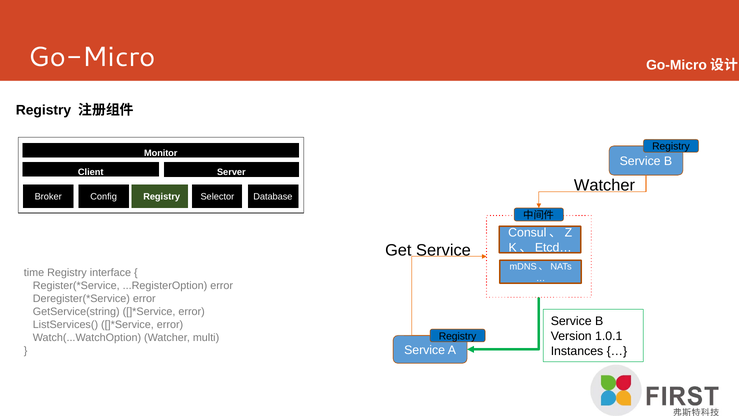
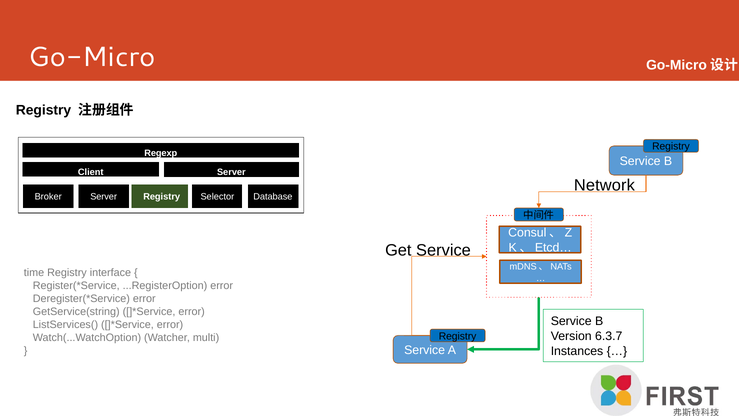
Monitor: Monitor -> Regexp (161, 153)
Watcher: Watcher -> Network (604, 185)
Broker Config: Config -> Server (104, 197)
1.0.1: 1.0.1 -> 6.3.7 (609, 336)
